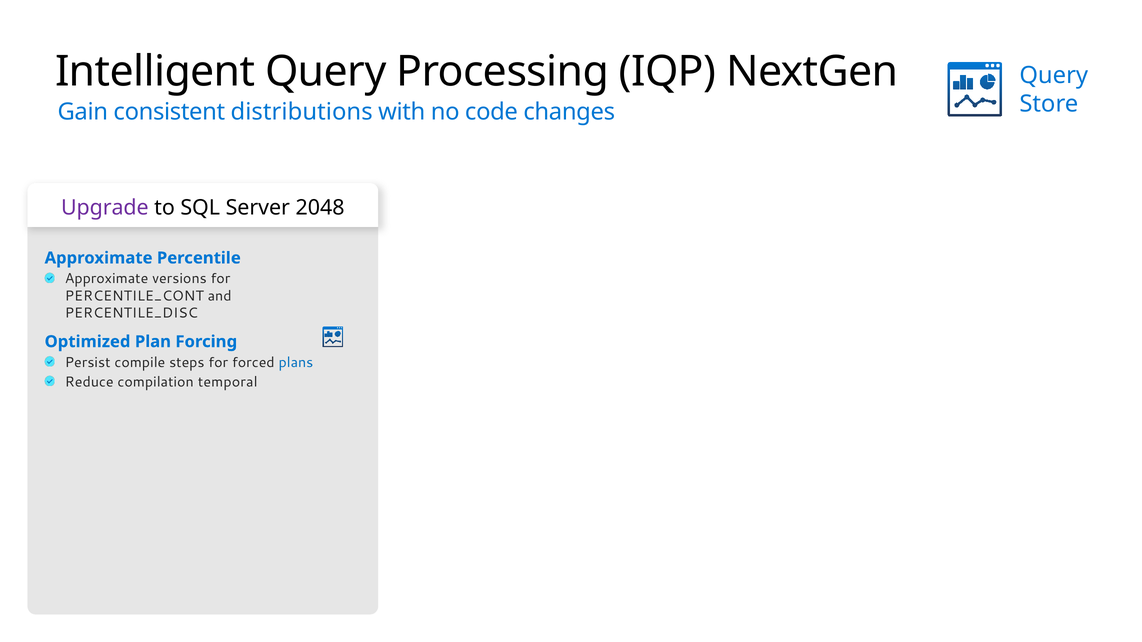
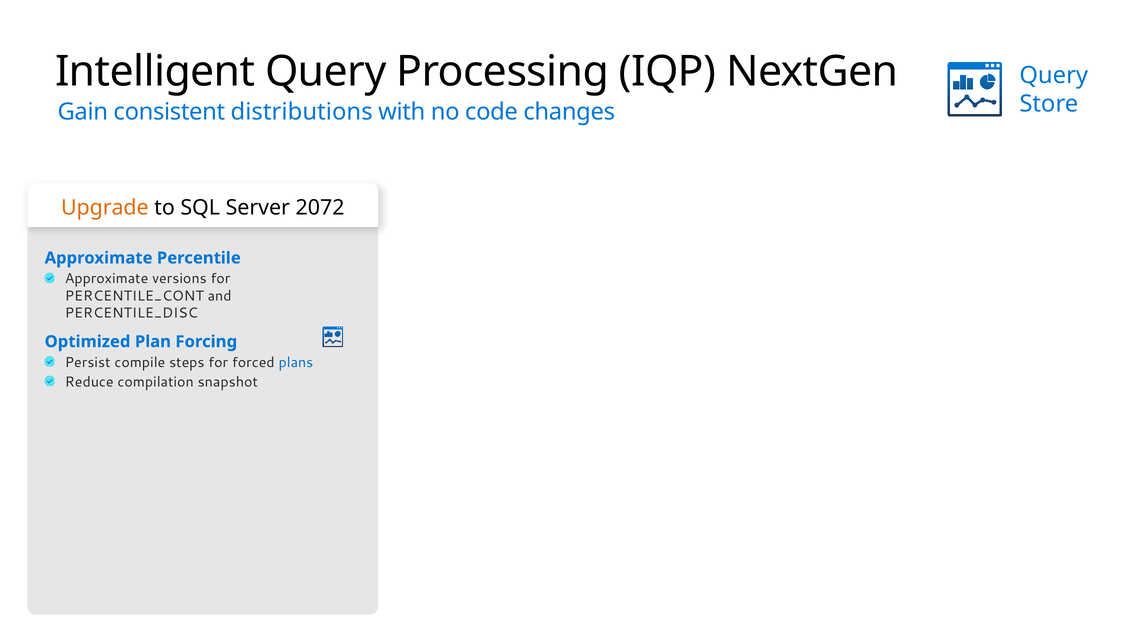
Upgrade colour: purple -> orange (105, 208)
2048: 2048 -> 2072 (320, 208)
temporal: temporal -> snapshot (228, 382)
